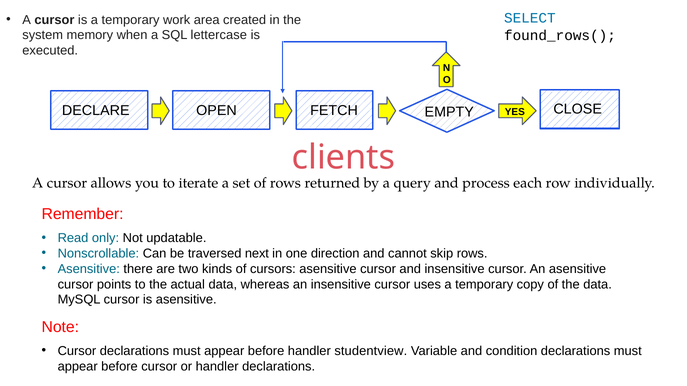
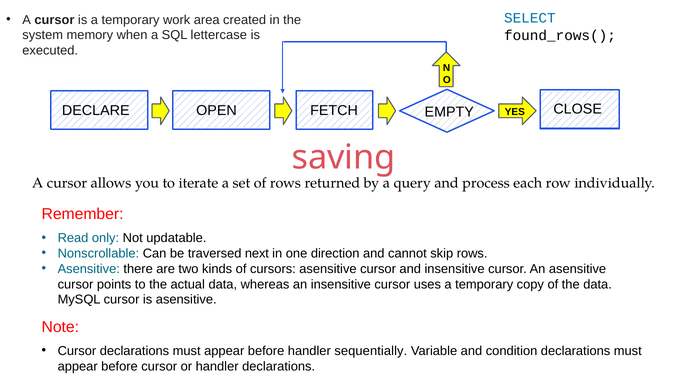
clients: clients -> saving (344, 158)
studentview: studentview -> sequentially (371, 351)
